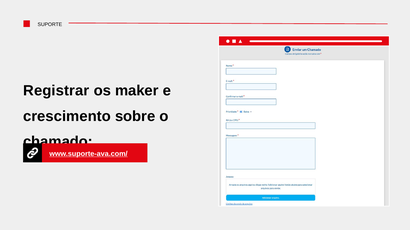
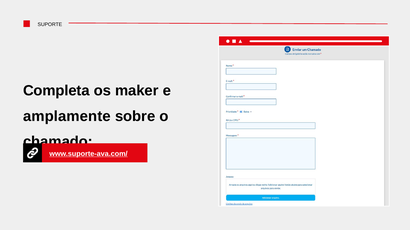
Registrar: Registrar -> Completa (56, 91)
crescimento: crescimento -> amplamente (67, 117)
